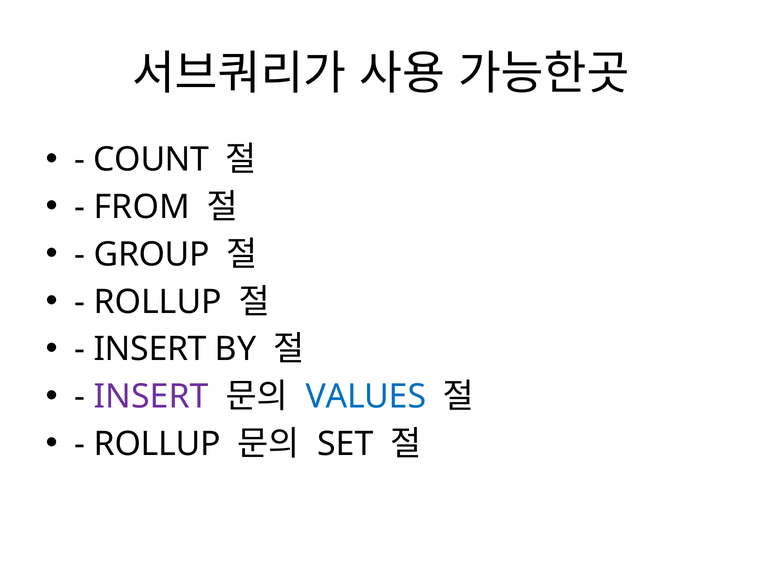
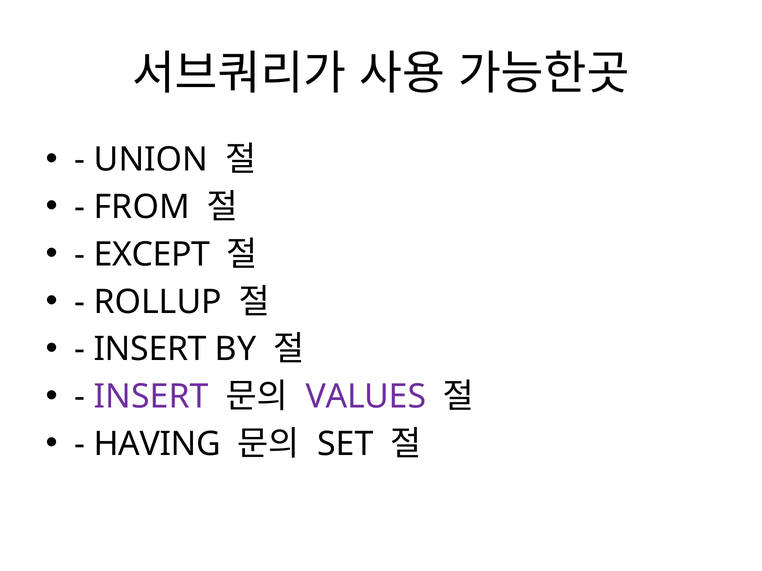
COUNT: COUNT -> UNION (151, 160)
GROUP: GROUP -> EXCEPT (152, 255)
VALUES colour: blue -> purple (366, 397)
ROLLUP: ROLLUP -> HAVING (157, 444)
